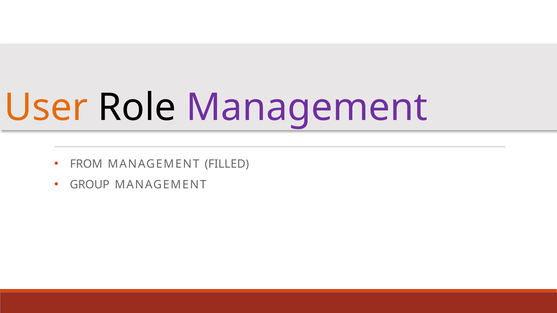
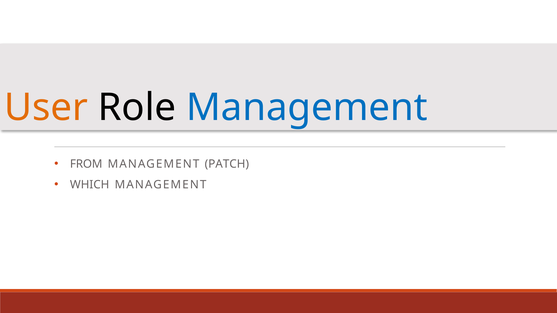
Management colour: purple -> blue (307, 108)
FILLED: FILLED -> PATCH (227, 164)
GROUP: GROUP -> WHICH (90, 185)
